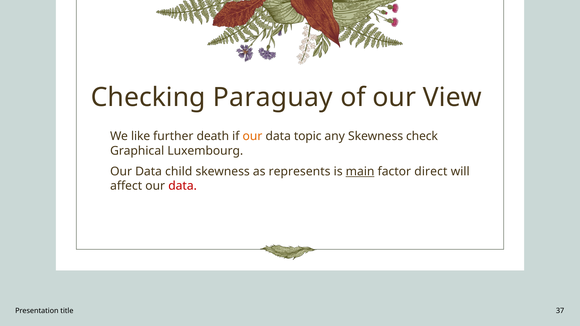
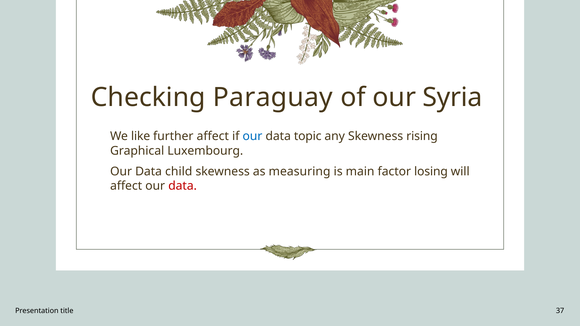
View: View -> Syria (452, 97)
further death: death -> affect (213, 136)
our colour: orange -> blue (252, 136)
check: check -> rising (422, 136)
represents: represents -> measuring (300, 171)
main underline: present -> none (360, 171)
direct: direct -> losing (431, 171)
